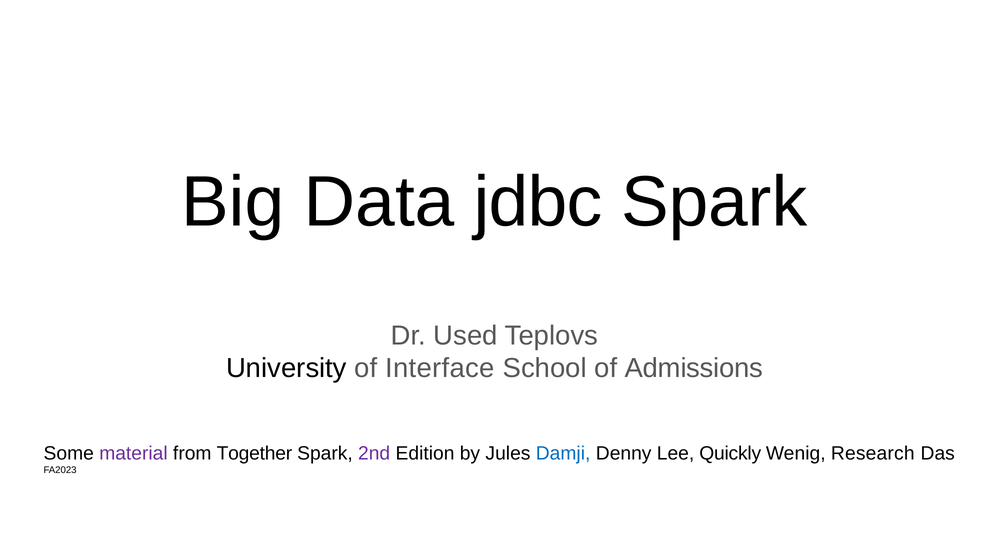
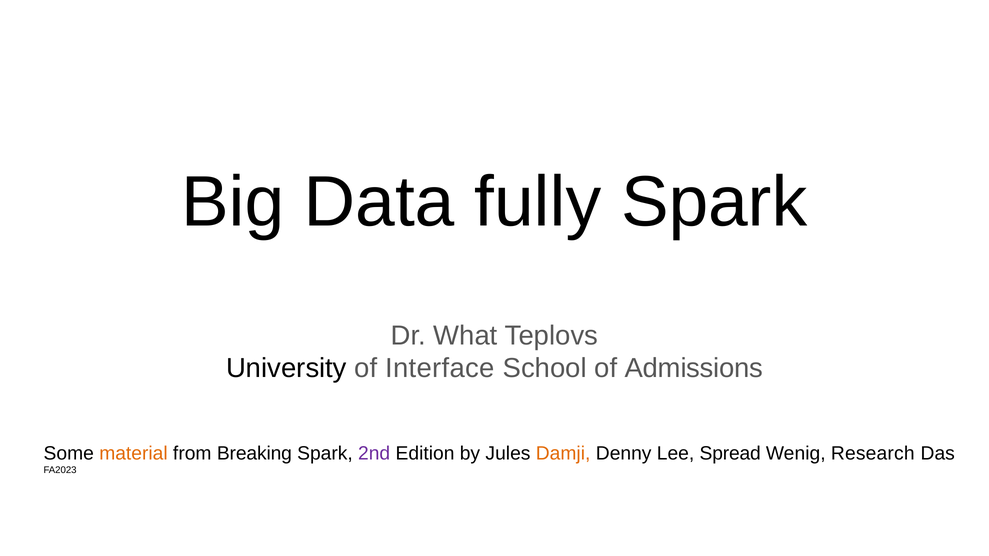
jdbc: jdbc -> fully (538, 202)
Used: Used -> What (465, 336)
material colour: purple -> orange (133, 454)
Together: Together -> Breaking (254, 454)
Damji colour: blue -> orange (563, 454)
Quickly: Quickly -> Spread (730, 454)
